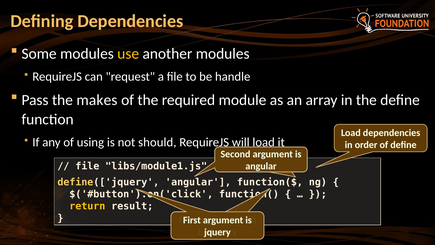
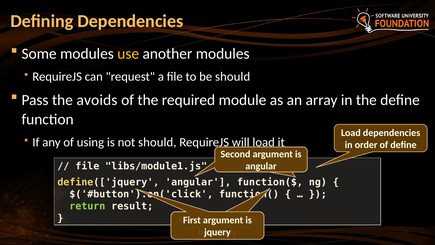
be handle: handle -> should (233, 76)
makes: makes -> avoids (97, 100)
return colour: yellow -> light green (87, 206)
